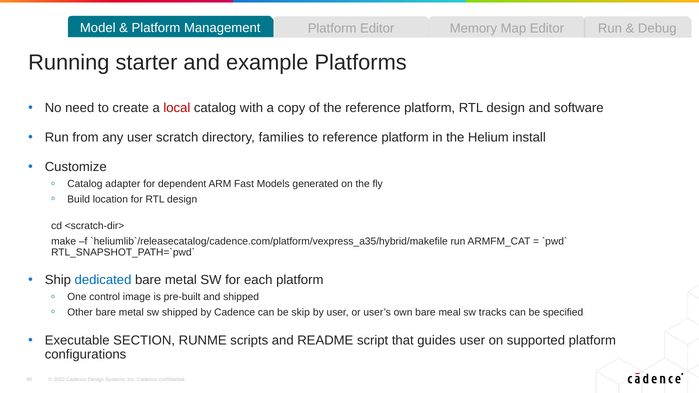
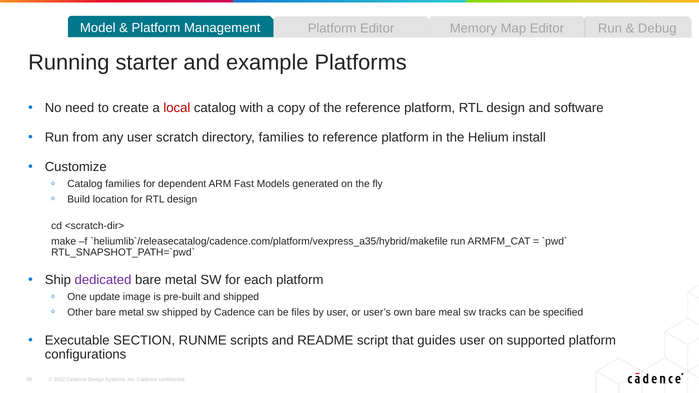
Catalog adapter: adapter -> families (123, 184)
dedicated colour: blue -> purple (103, 280)
control: control -> update (105, 297)
skip: skip -> files (301, 313)
